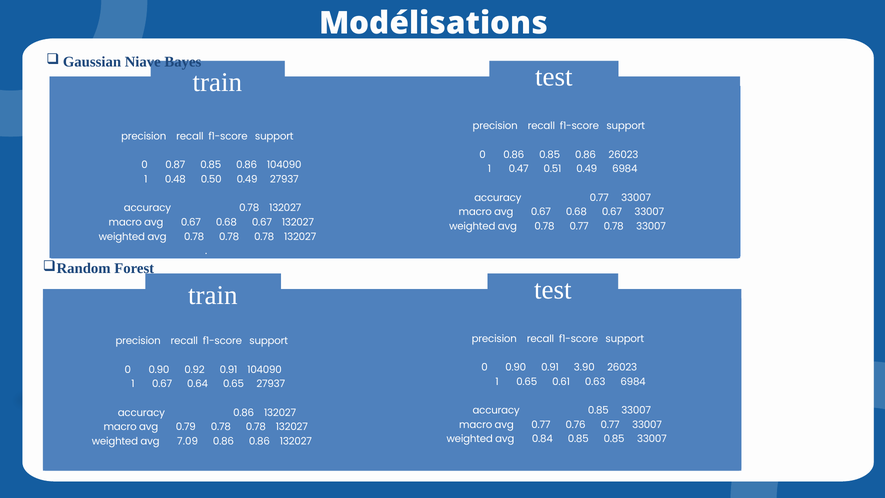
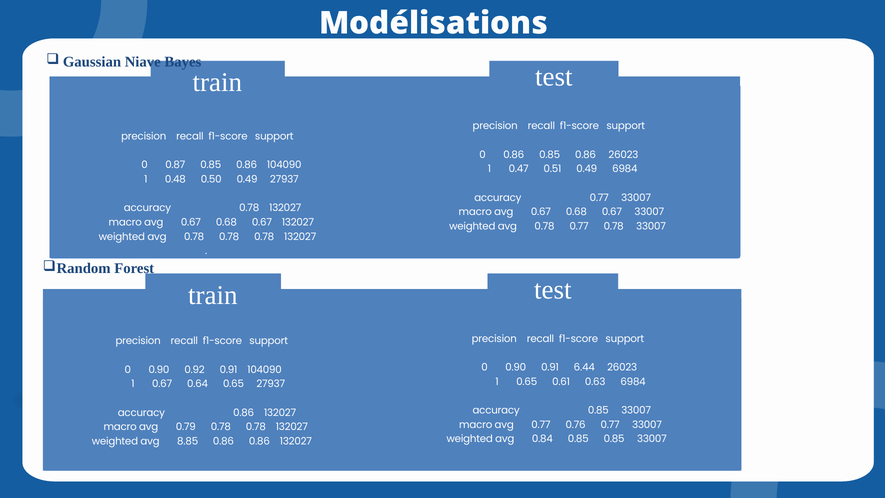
3.90: 3.90 -> 6.44 (584, 367)
7.09: 7.09 -> 8.85 (188, 441)
